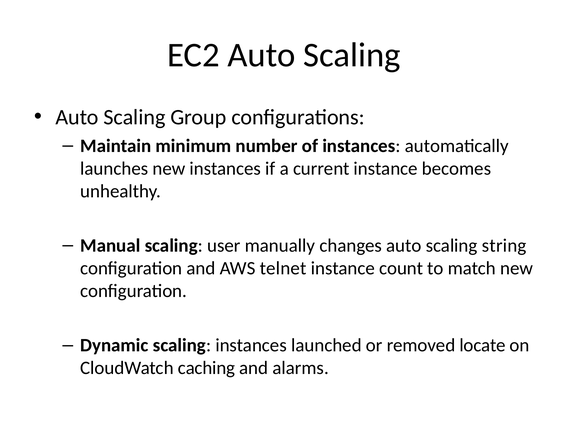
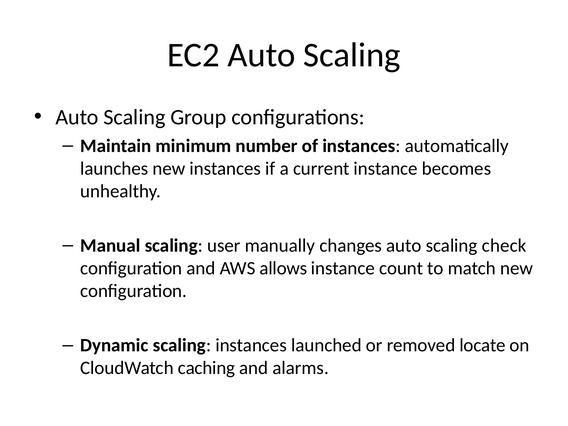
string: string -> check (504, 246)
telnet: telnet -> allows (283, 268)
